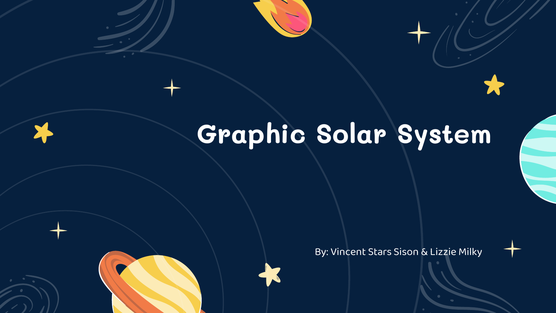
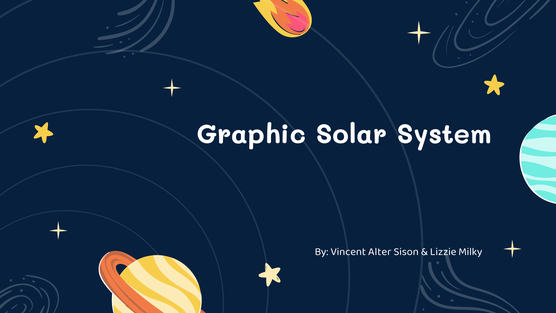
Stars: Stars -> Alter (380, 251)
